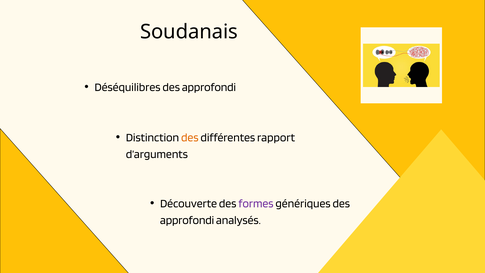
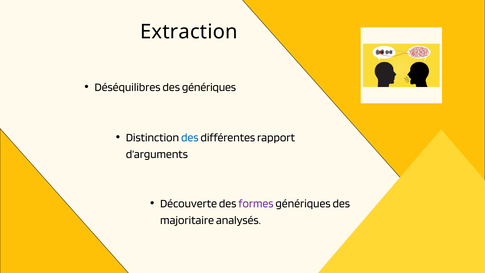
Soudanais: Soudanais -> Extraction (189, 32)
approfondi: approfondi -> génériques (209, 87)
des colour: orange -> blue (190, 138)
approfondi: approfondi -> majoritaire (187, 220)
